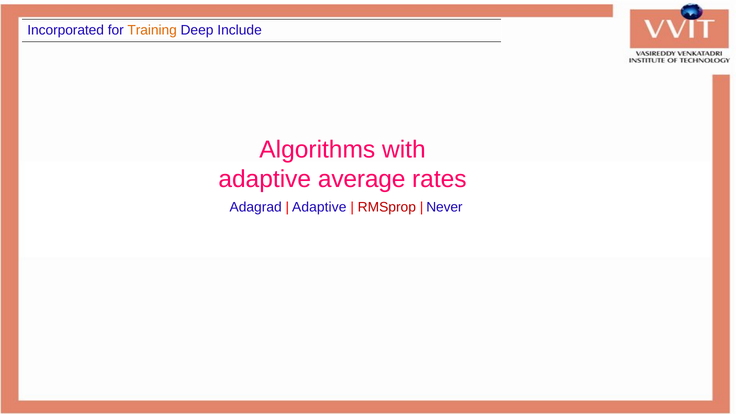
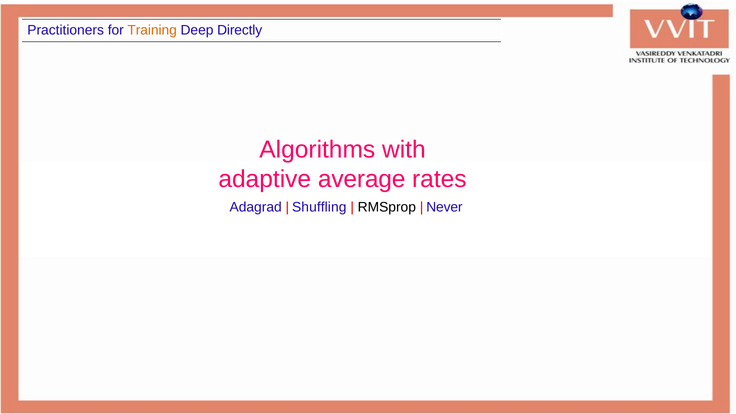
Incorporated: Incorporated -> Practitioners (66, 30)
Include: Include -> Directly (240, 30)
Adaptive: Adaptive -> Shuffling (319, 207)
RMSprop colour: red -> black (387, 207)
